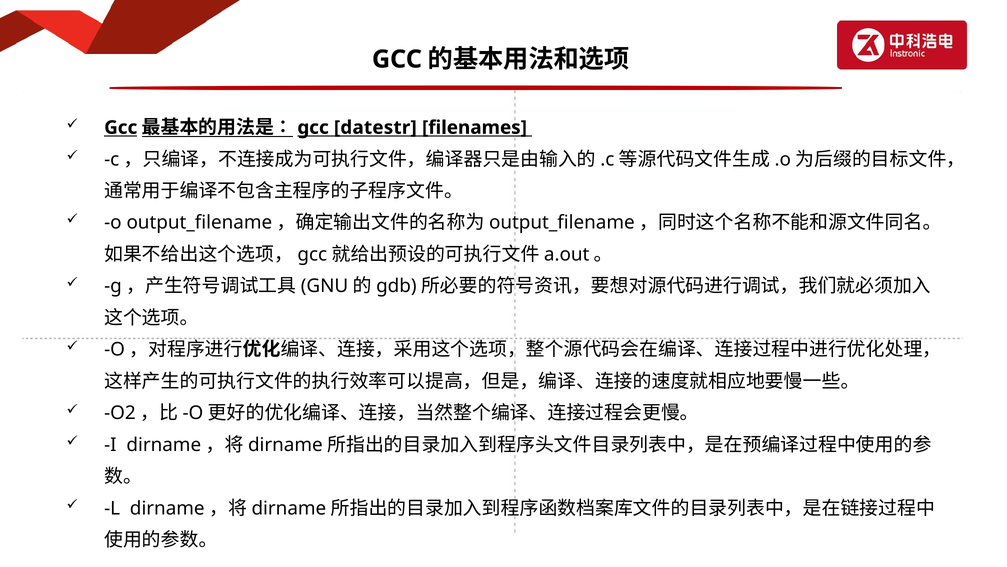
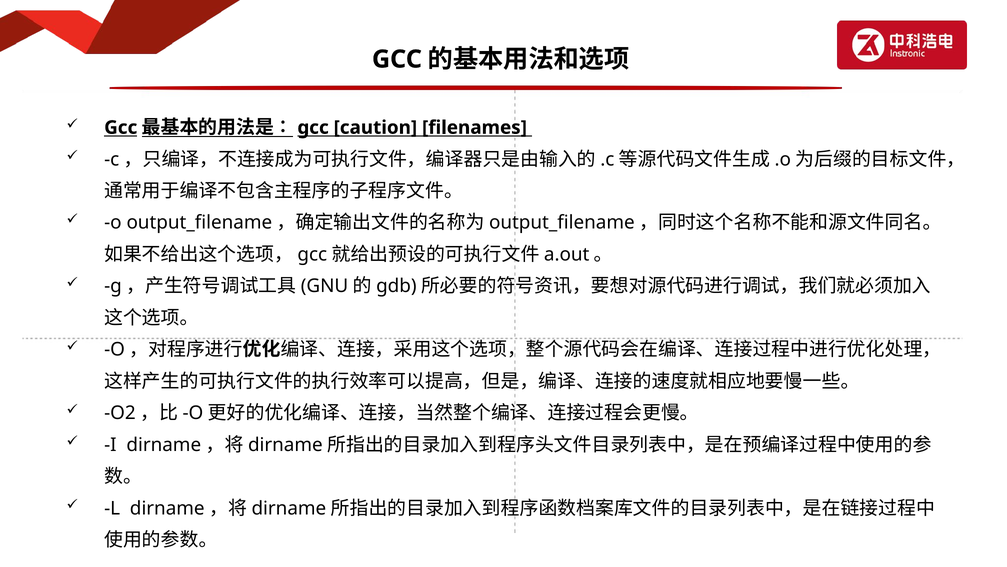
datestr: datestr -> caution (375, 127)
